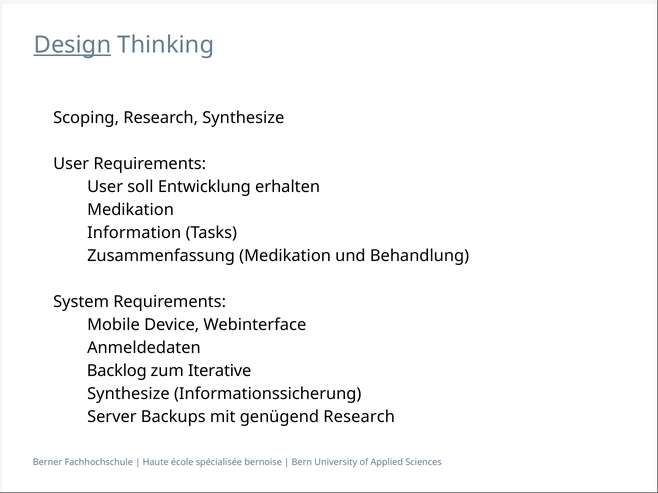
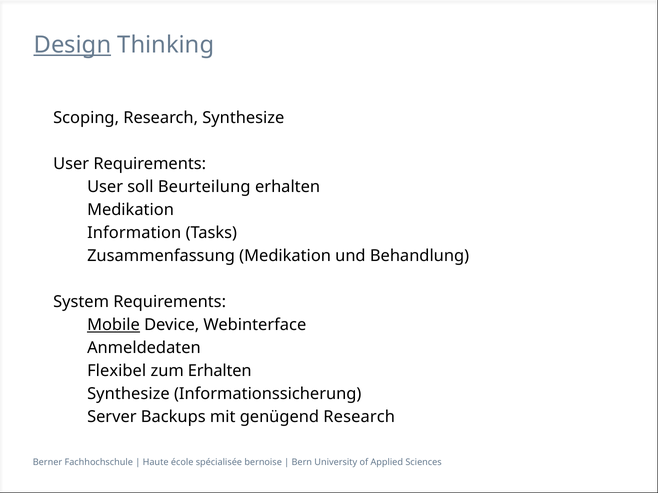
Entwicklung: Entwicklung -> Beurteilung (204, 187)
Mobile underline: none -> present (113, 325)
Backlog: Backlog -> Flexibel (117, 371)
zum Iterative: Iterative -> Erhalten (220, 371)
